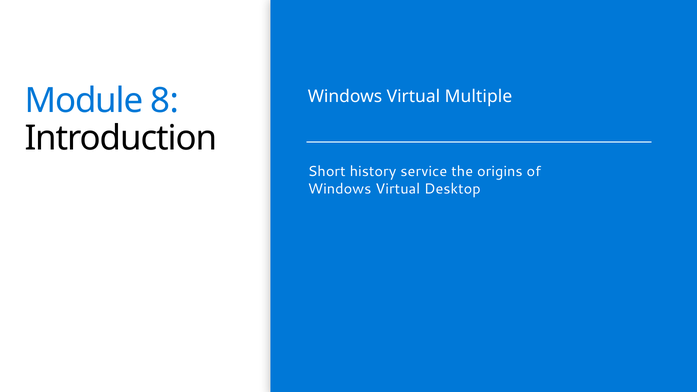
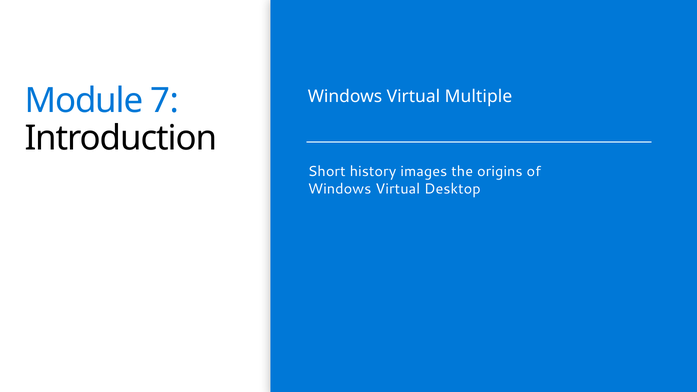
8: 8 -> 7 (165, 101)
service: service -> images (424, 172)
